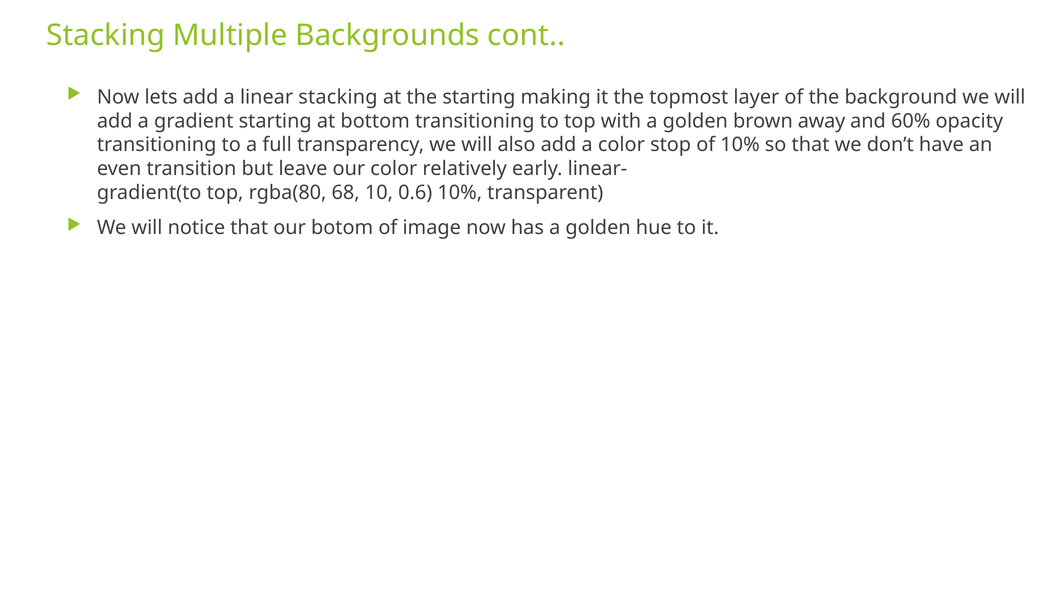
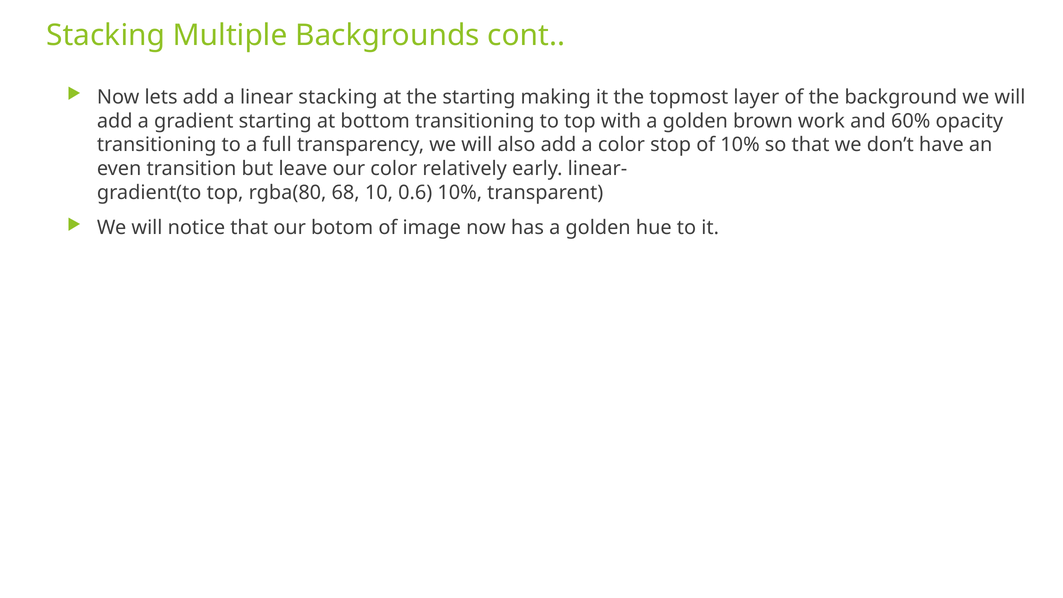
away: away -> work (821, 121)
